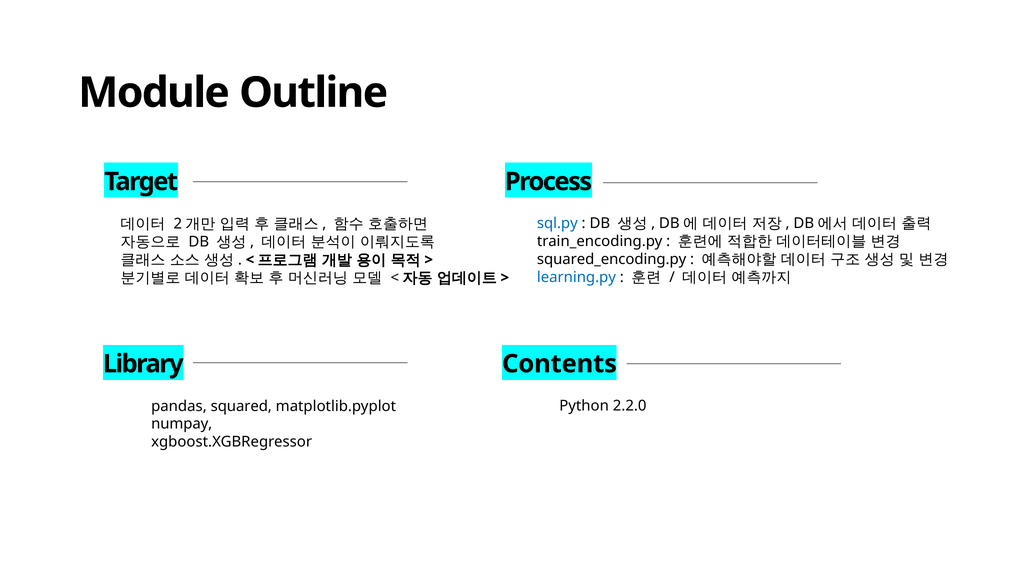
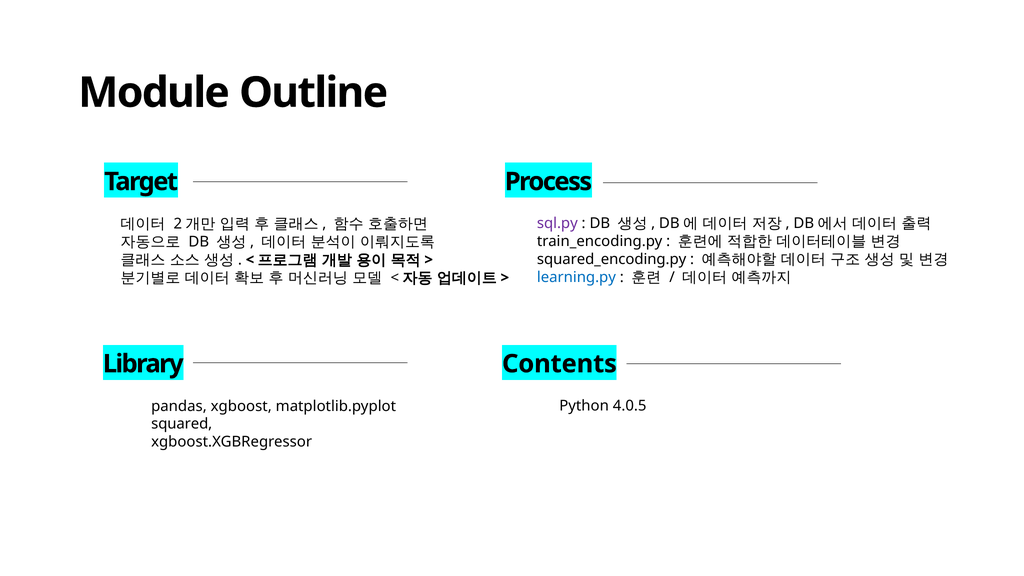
sql.py colour: blue -> purple (557, 224)
2.2.0: 2.2.0 -> 4.0.5 (630, 406)
squared: squared -> xgboost (241, 406)
numpay: numpay -> squared (182, 424)
